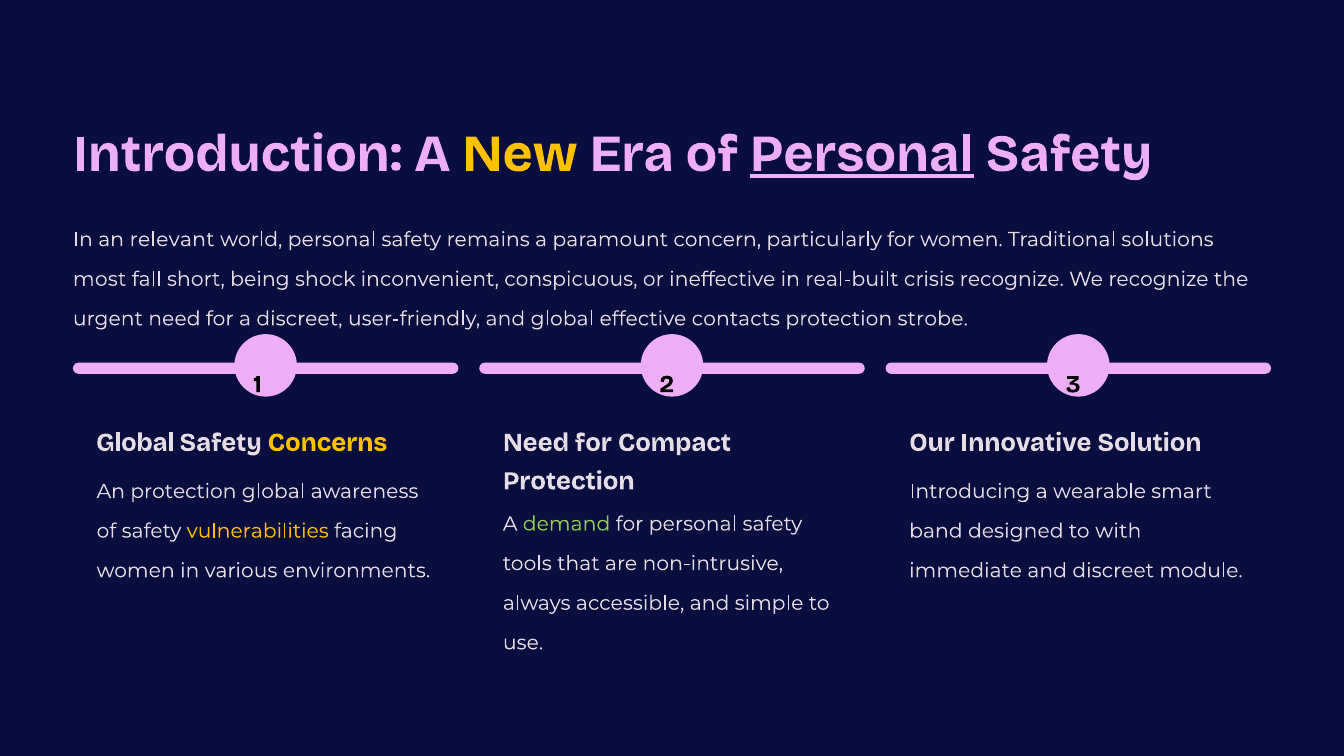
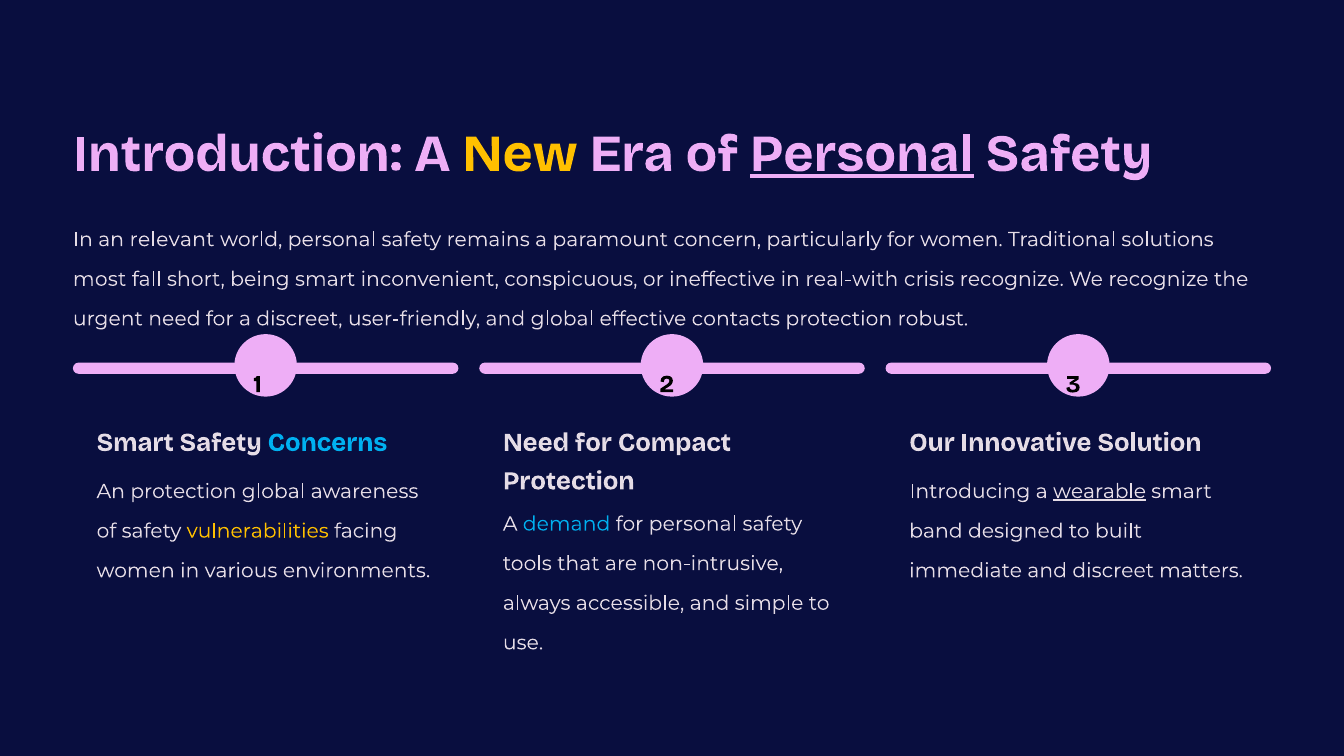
being shock: shock -> smart (325, 279)
real-built: real-built -> real-with (852, 279)
strobe: strobe -> robust (933, 319)
Global: Global -> Smart (135, 442)
Concerns colour: yellow -> light blue (327, 442)
wearable underline: none -> present (1100, 491)
demand colour: light green -> light blue (567, 524)
with: with -> built (1118, 531)
module: module -> matters (1201, 571)
